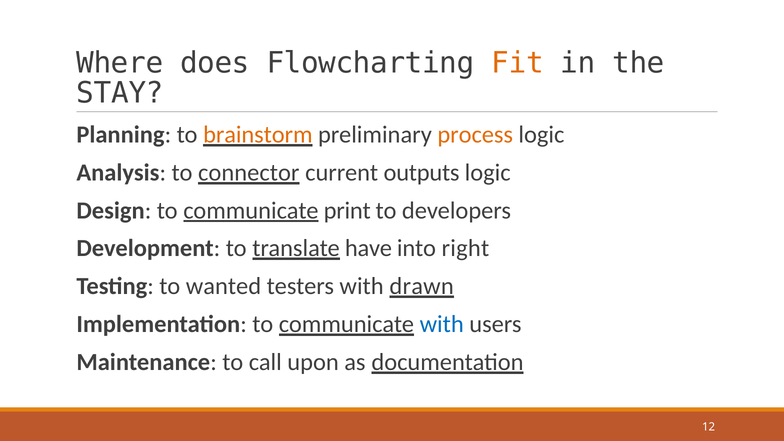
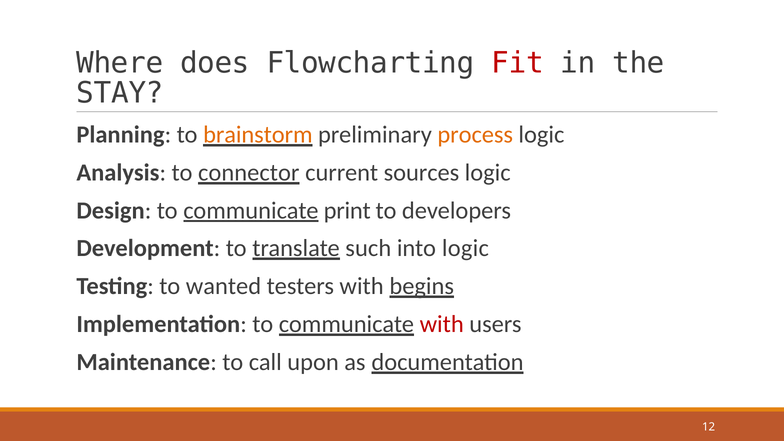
Fit colour: orange -> red (518, 63)
outputs: outputs -> sources (421, 173)
have: have -> such (368, 248)
into right: right -> logic (465, 248)
drawn: drawn -> begins (422, 286)
with colour: blue -> red (442, 324)
